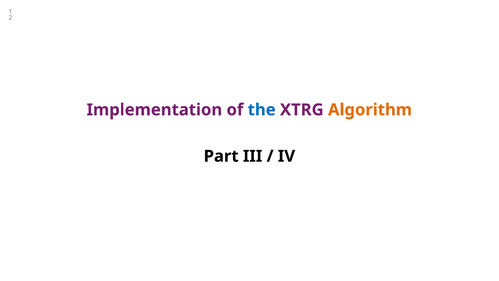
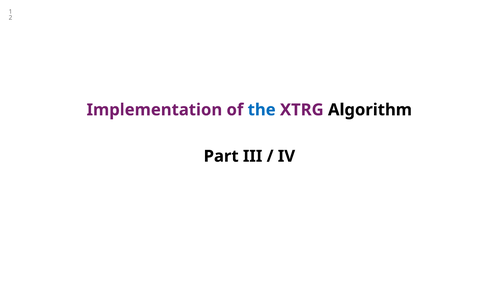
Algorithm colour: orange -> black (370, 110)
